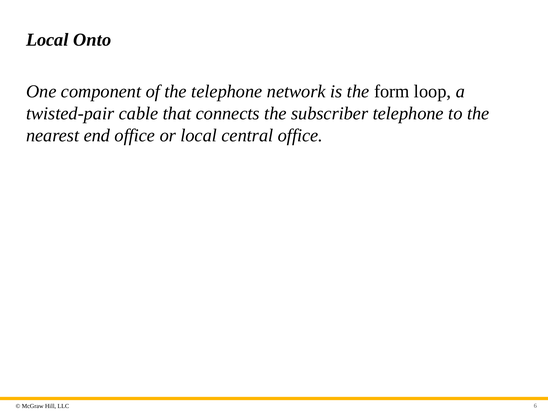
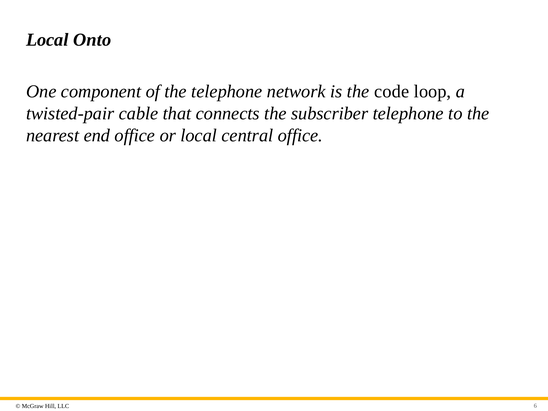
form: form -> code (392, 91)
